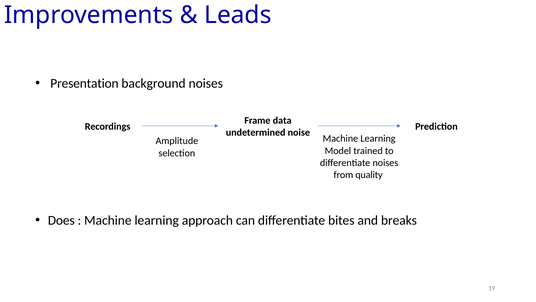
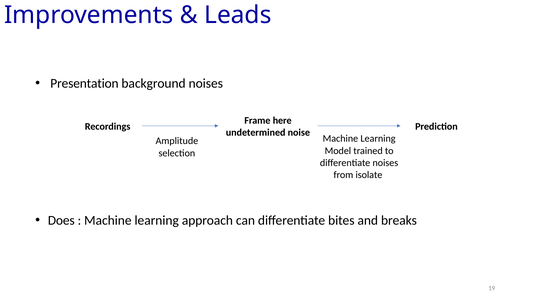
data: data -> here (282, 120)
quality: quality -> isolate (369, 175)
